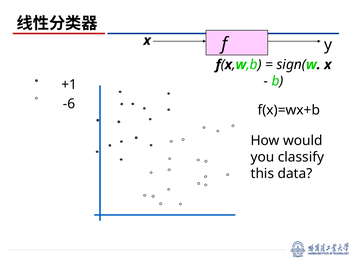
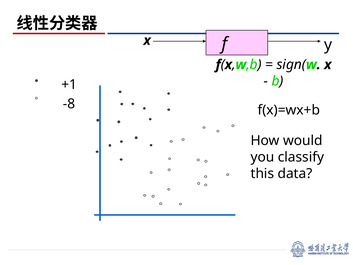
-6: -6 -> -8 (69, 104)
